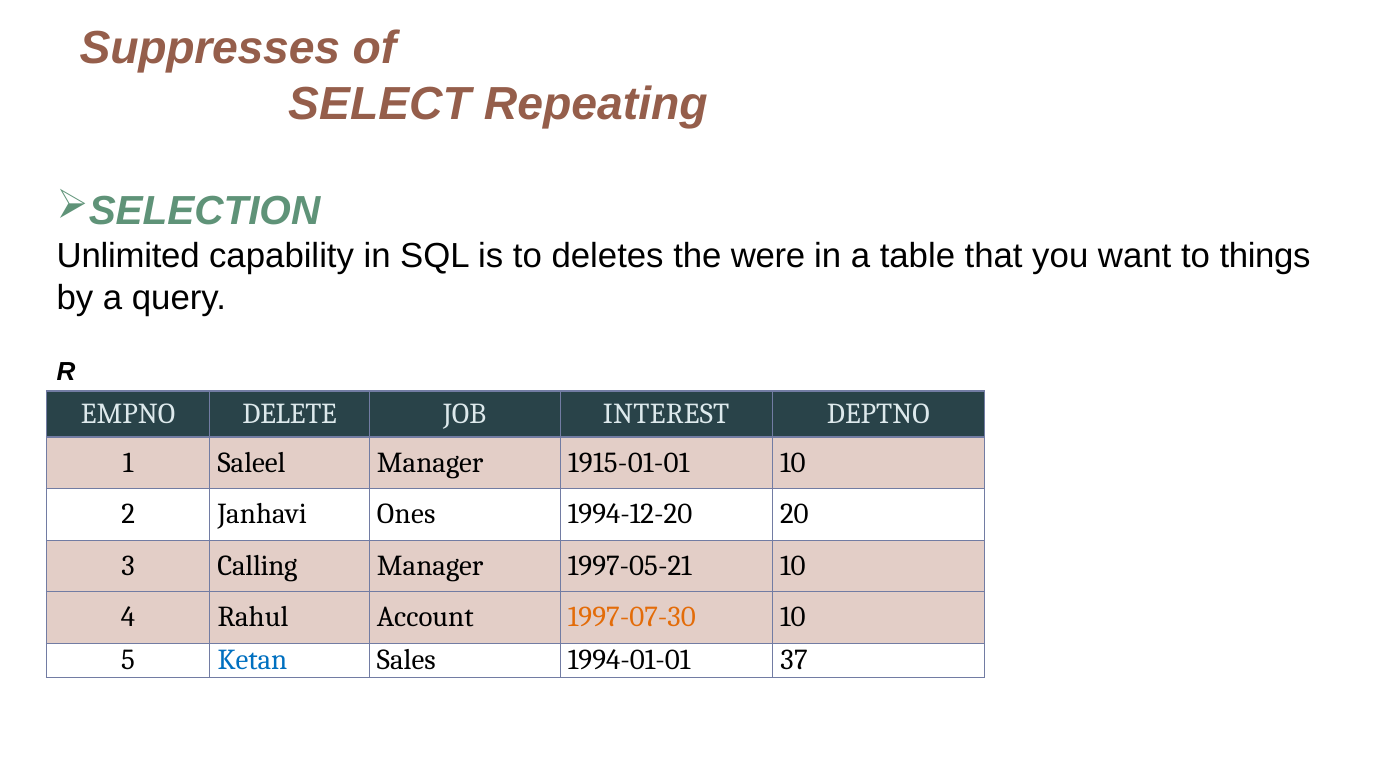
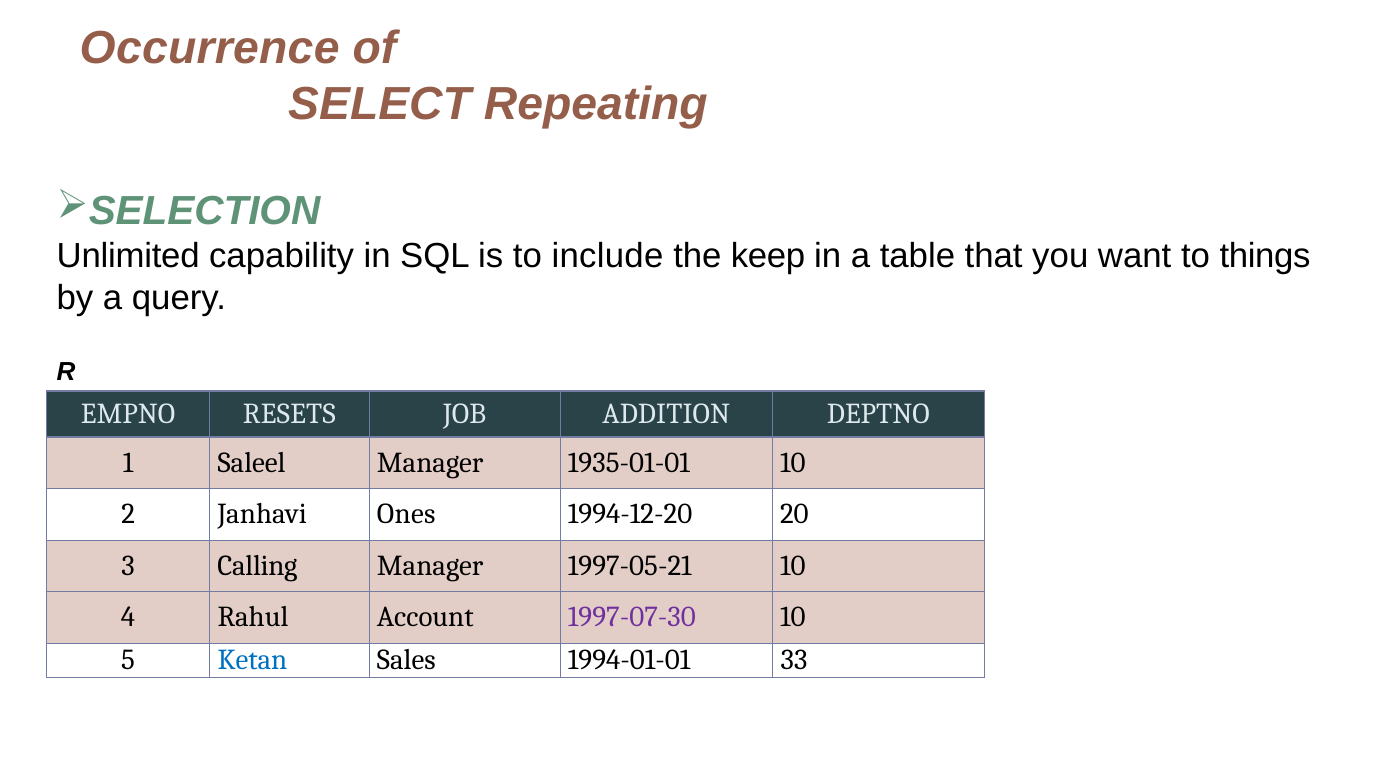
Suppresses: Suppresses -> Occurrence (210, 49)
deletes: deletes -> include (607, 256)
were: were -> keep (768, 256)
DELETE: DELETE -> RESETS (289, 414)
INTEREST: INTEREST -> ADDITION (666, 414)
1915-01-01: 1915-01-01 -> 1935-01-01 (629, 462)
1997-07-30 colour: orange -> purple (632, 617)
37: 37 -> 33 (794, 660)
